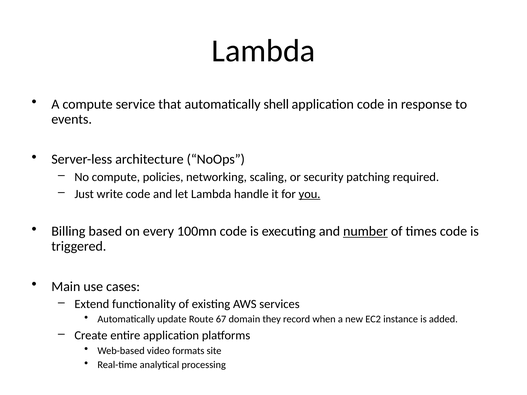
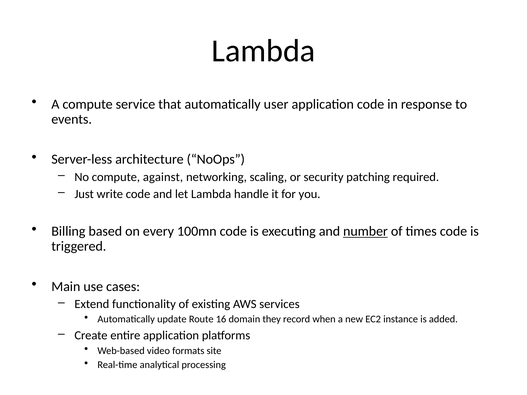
shell: shell -> user (276, 104)
policies: policies -> against (163, 177)
you underline: present -> none (310, 194)
67: 67 -> 16 (221, 319)
